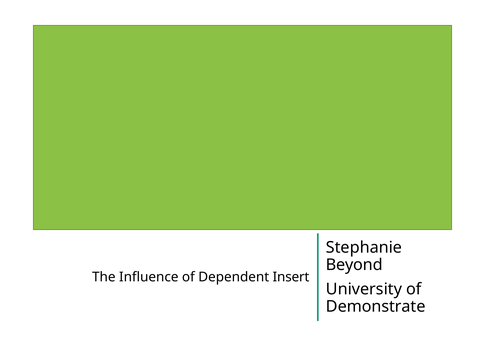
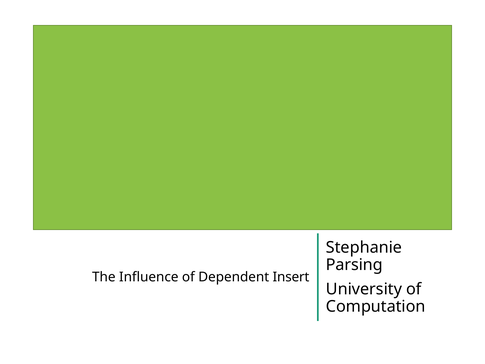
Beyond: Beyond -> Parsing (354, 265)
Demonstrate: Demonstrate -> Computation (376, 306)
